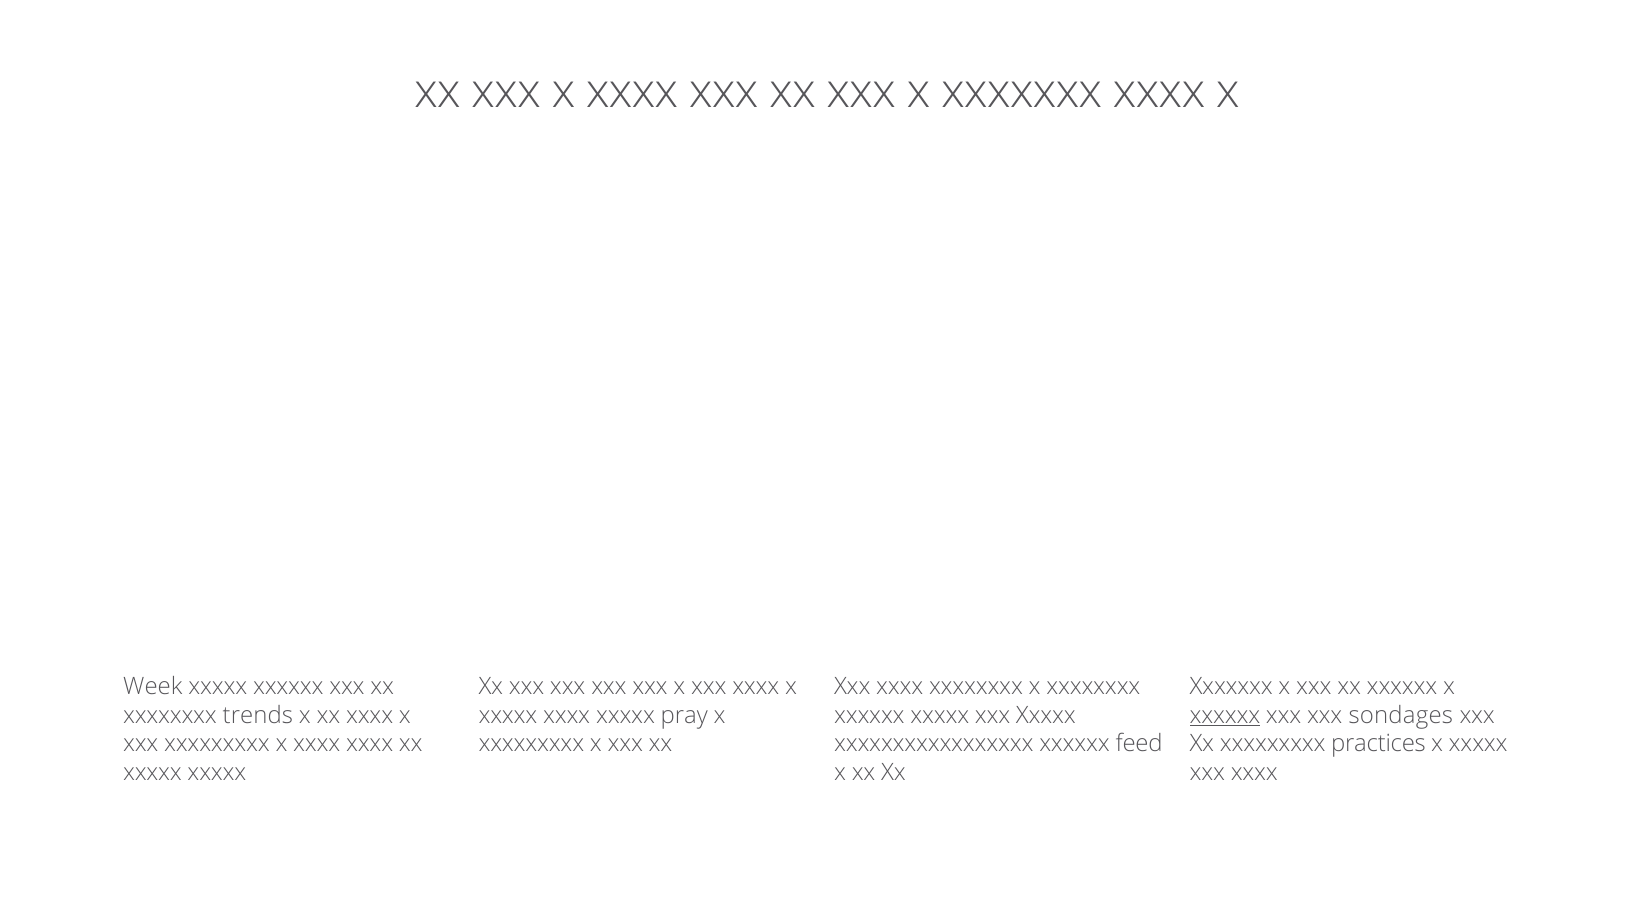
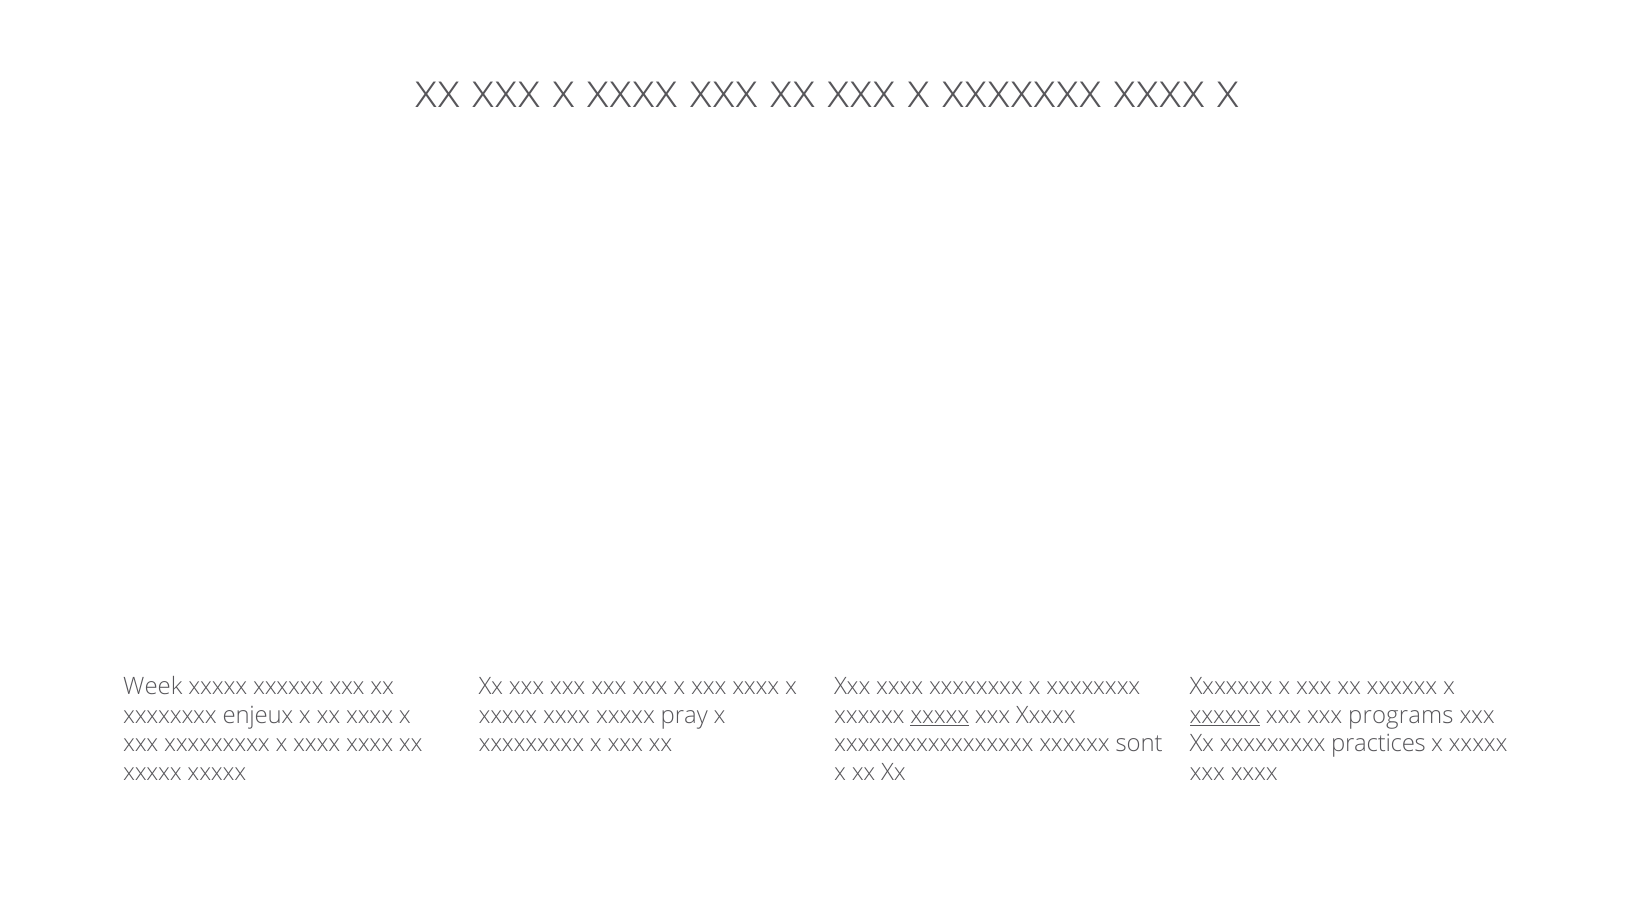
trends: trends -> enjeux (258, 715)
xxxxx underline: none -> present (940, 715)
sondages: sondages -> programs (1401, 715)
feed: feed -> sont (1139, 744)
